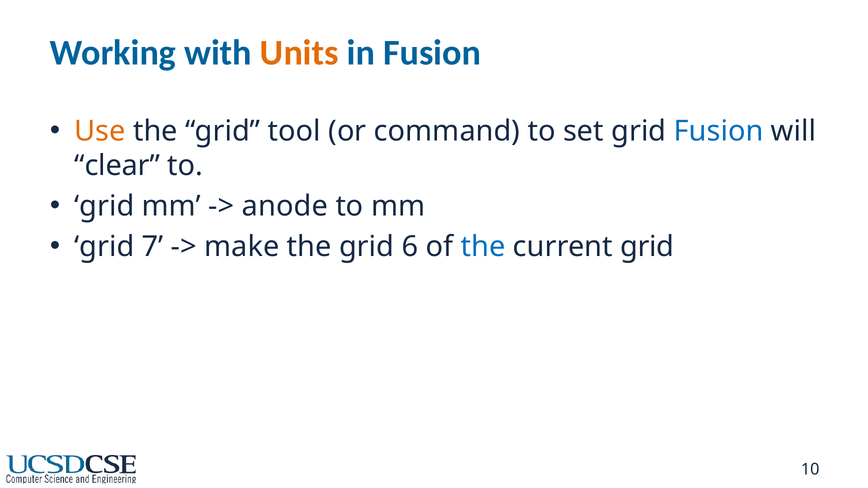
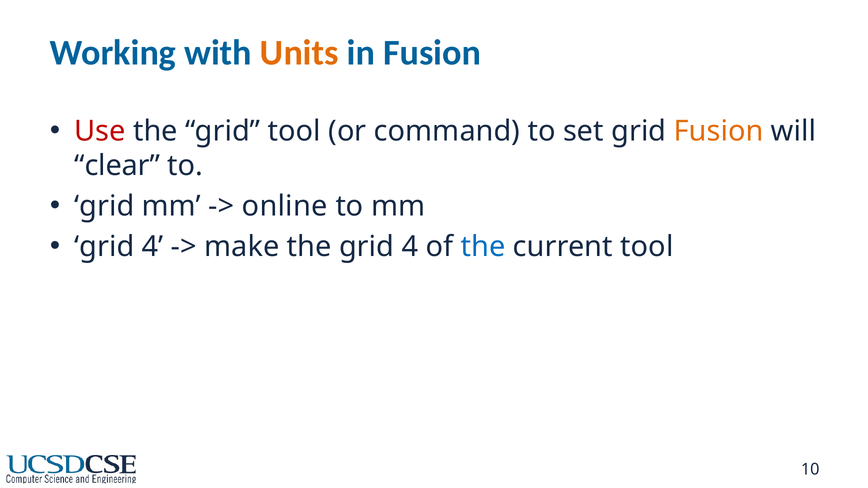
Use colour: orange -> red (100, 131)
Fusion colour: blue -> orange (719, 131)
anode: anode -> online (285, 206)
7: 7 -> 4 (153, 247)
the grid 6: 6 -> 4 (410, 247)
current grid: grid -> tool (647, 247)
